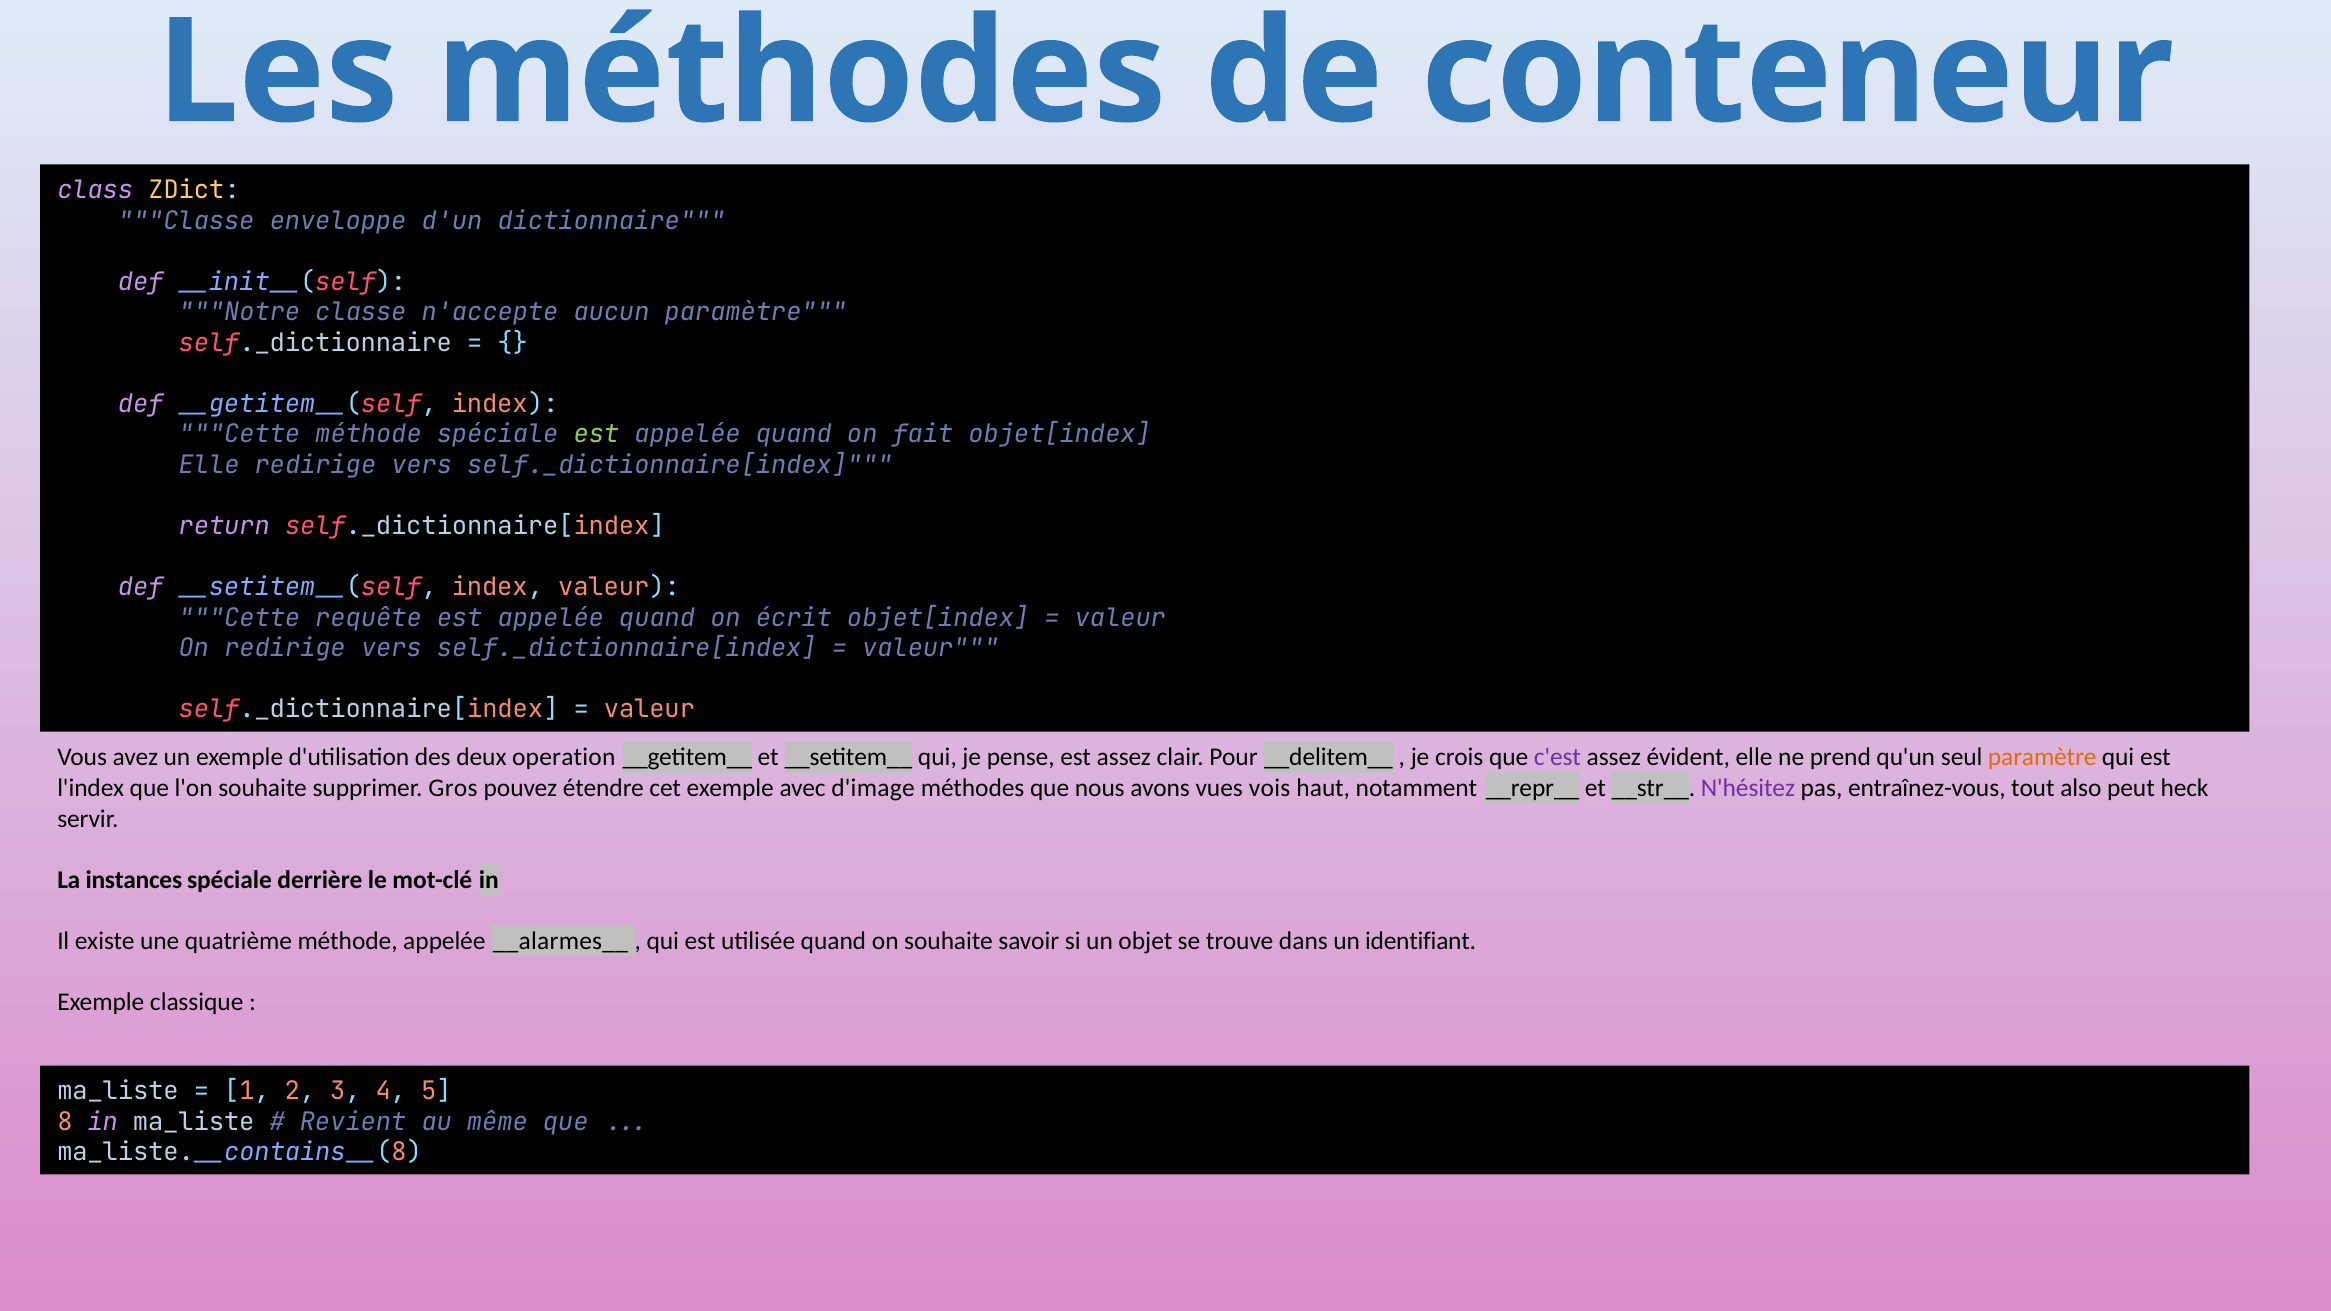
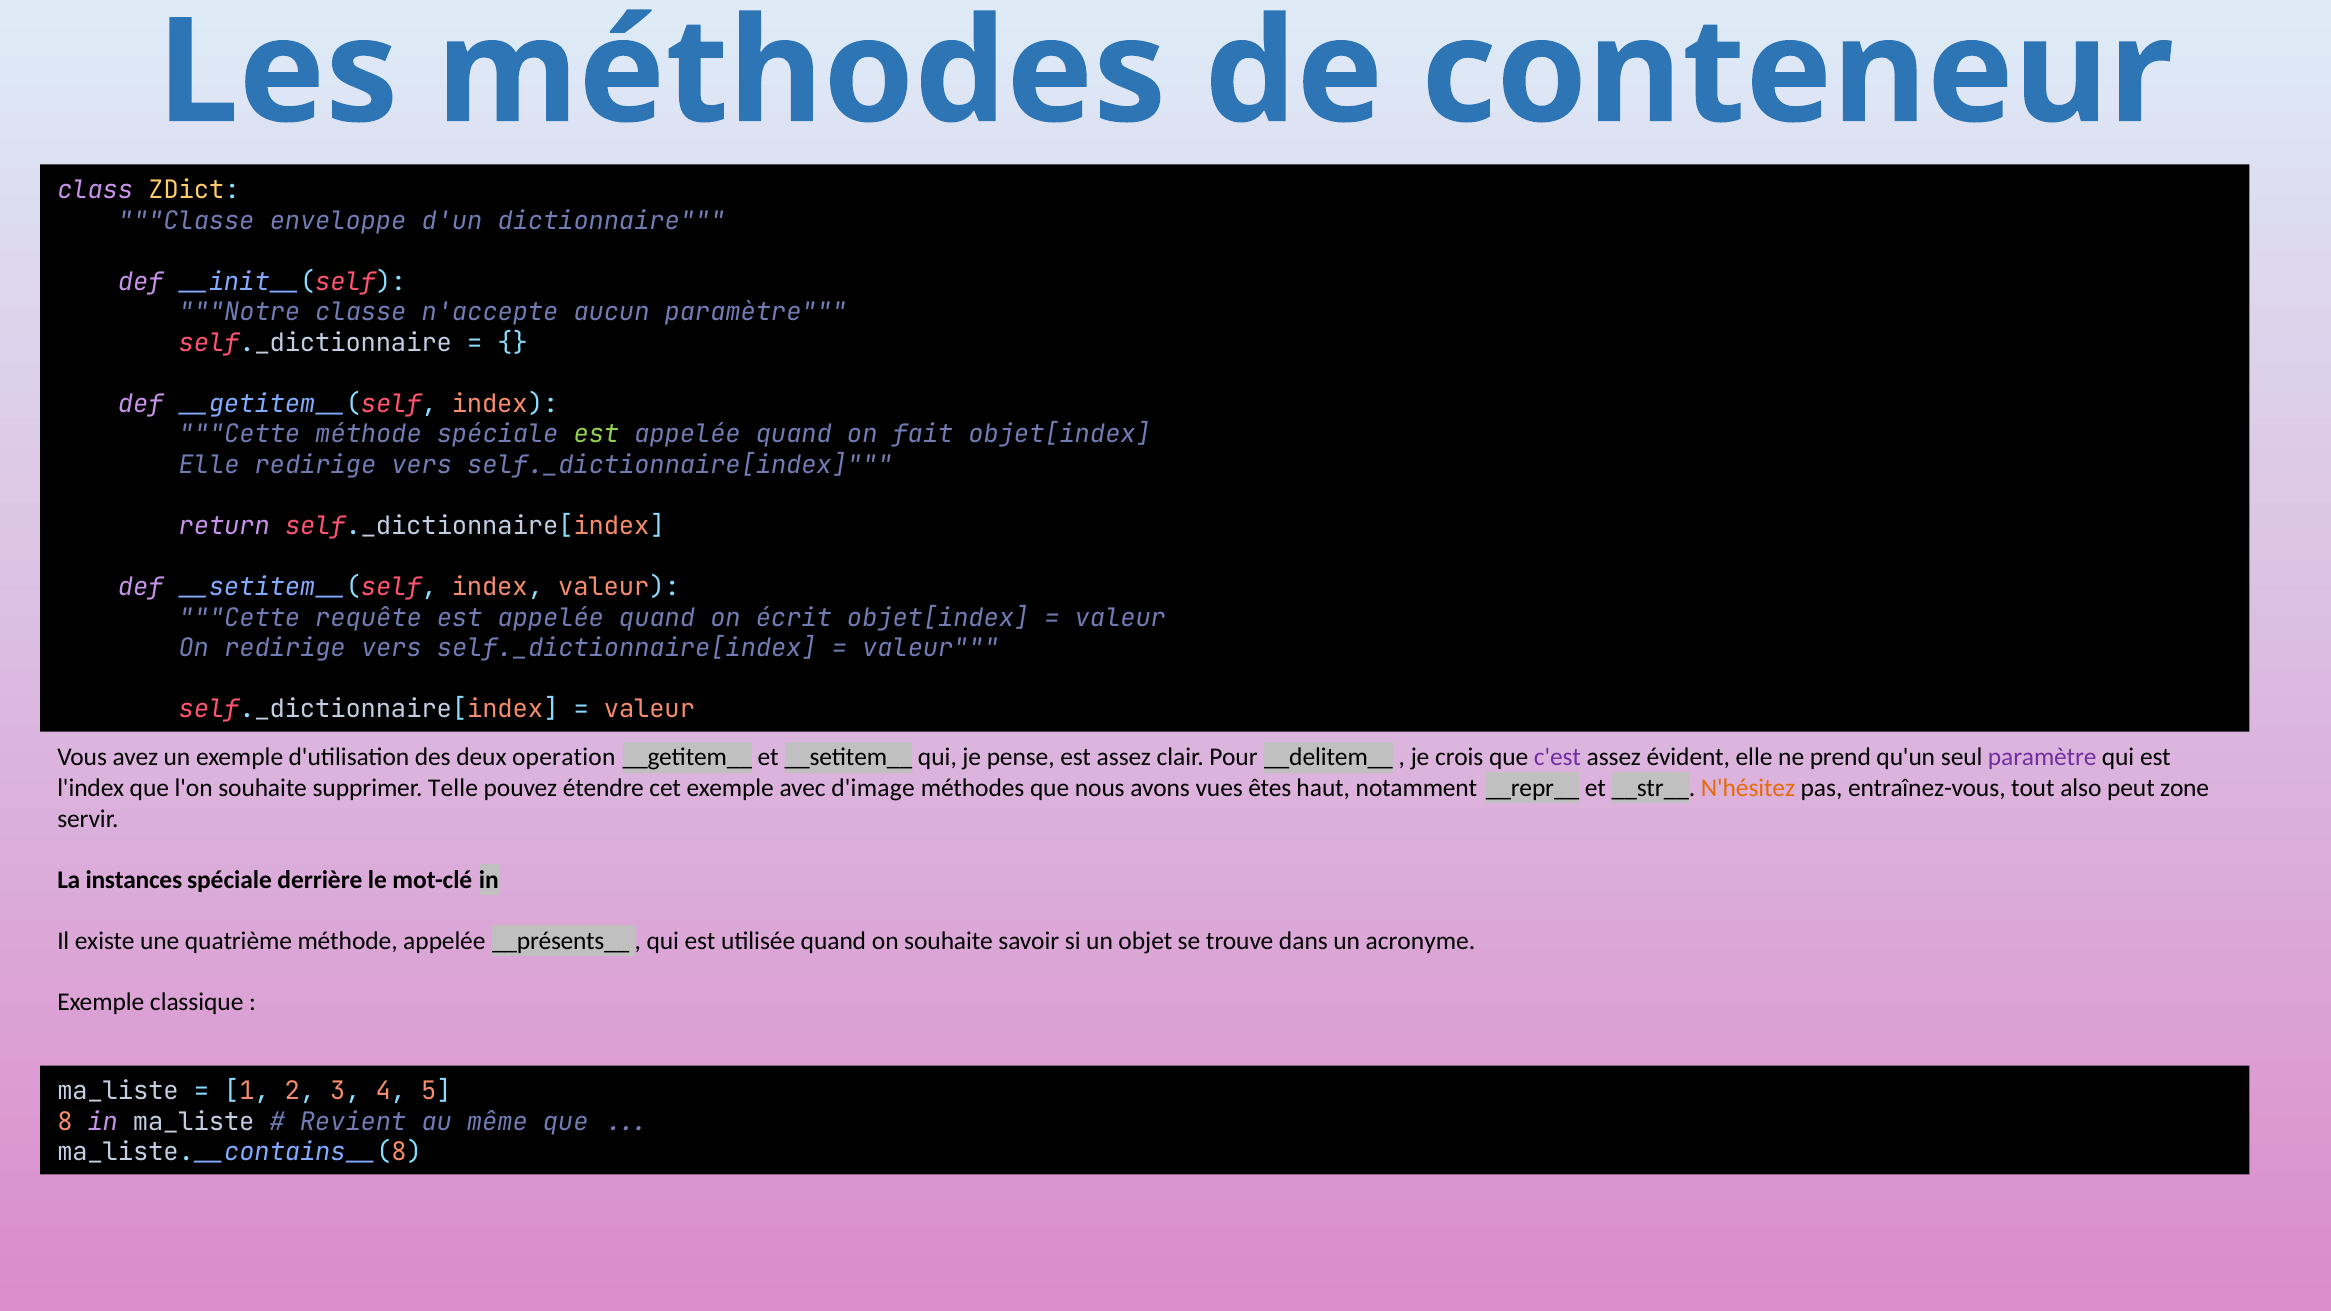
paramètre colour: orange -> purple (2042, 758)
Gros: Gros -> Telle (453, 788)
vois: vois -> êtes (1270, 788)
N'hésitez colour: purple -> orange (1748, 788)
heck: heck -> zone (2185, 788)
__alarmes__: __alarmes__ -> __présents__ (561, 941)
identifiant: identifiant -> acronyme (1420, 941)
